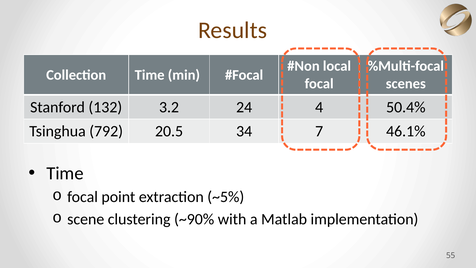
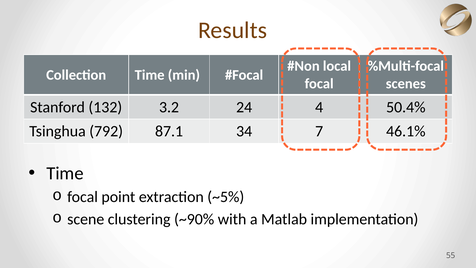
20.5: 20.5 -> 87.1 (169, 131)
